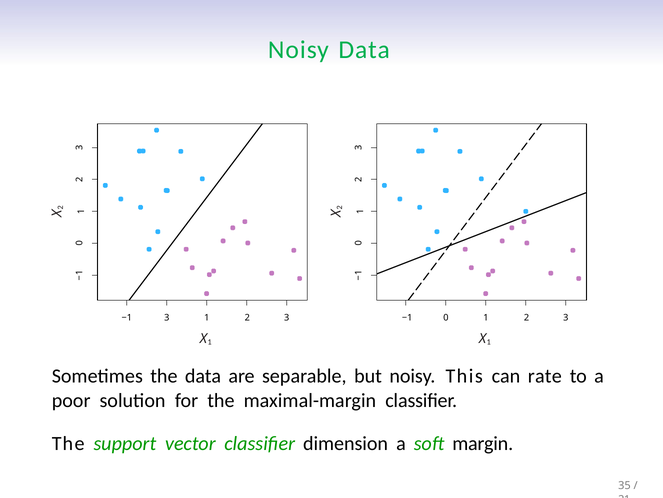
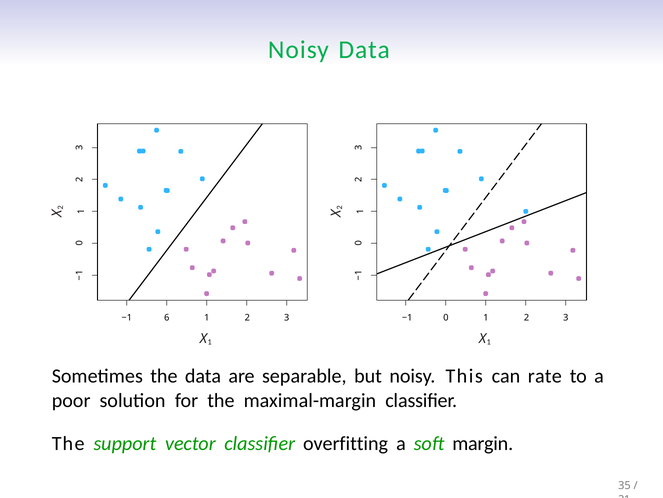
−1 3: 3 -> 6 (167, 318)
dimension: dimension -> overfitting (346, 443)
